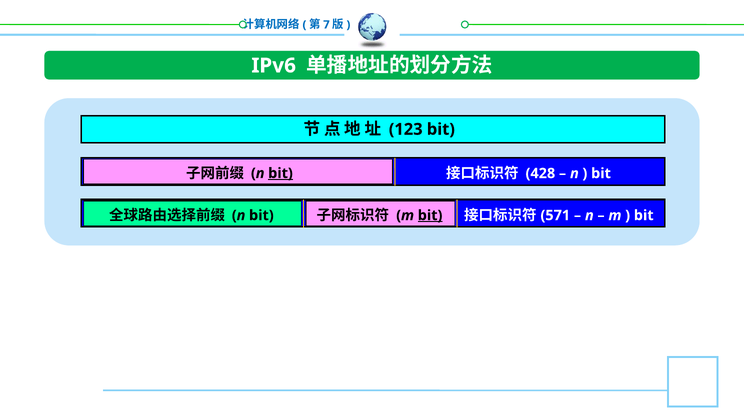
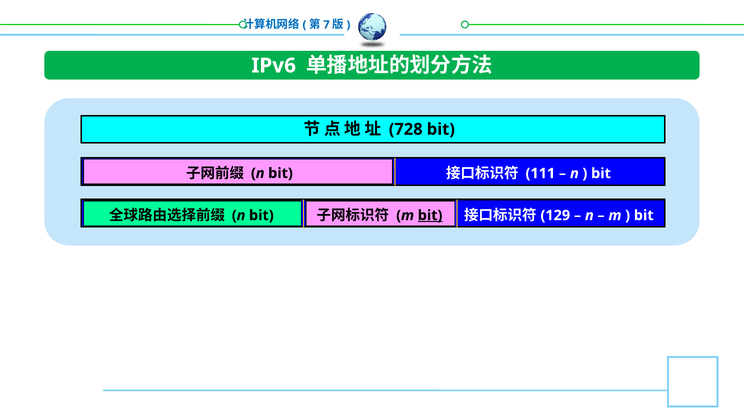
123: 123 -> 728 (406, 129)
bit underline: present -> none (281, 173)
428: 428 -> 111 (540, 174)
571: 571 -> 129 (555, 216)
